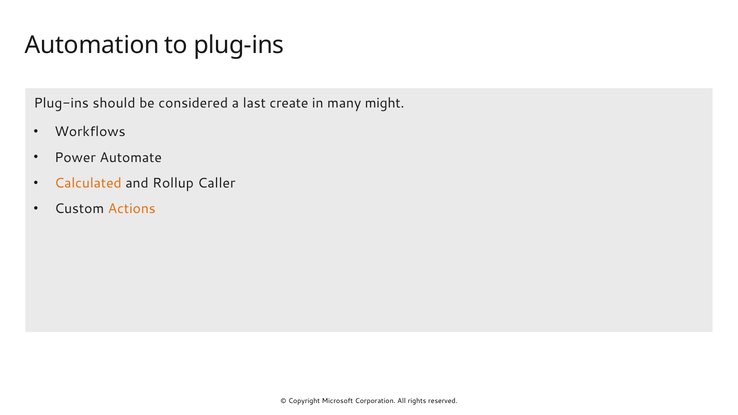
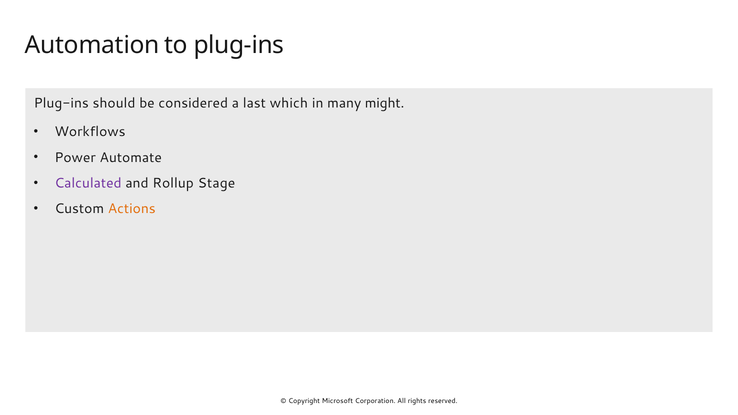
create: create -> which (289, 103)
Calculated colour: orange -> purple (88, 183)
Caller: Caller -> Stage (216, 183)
